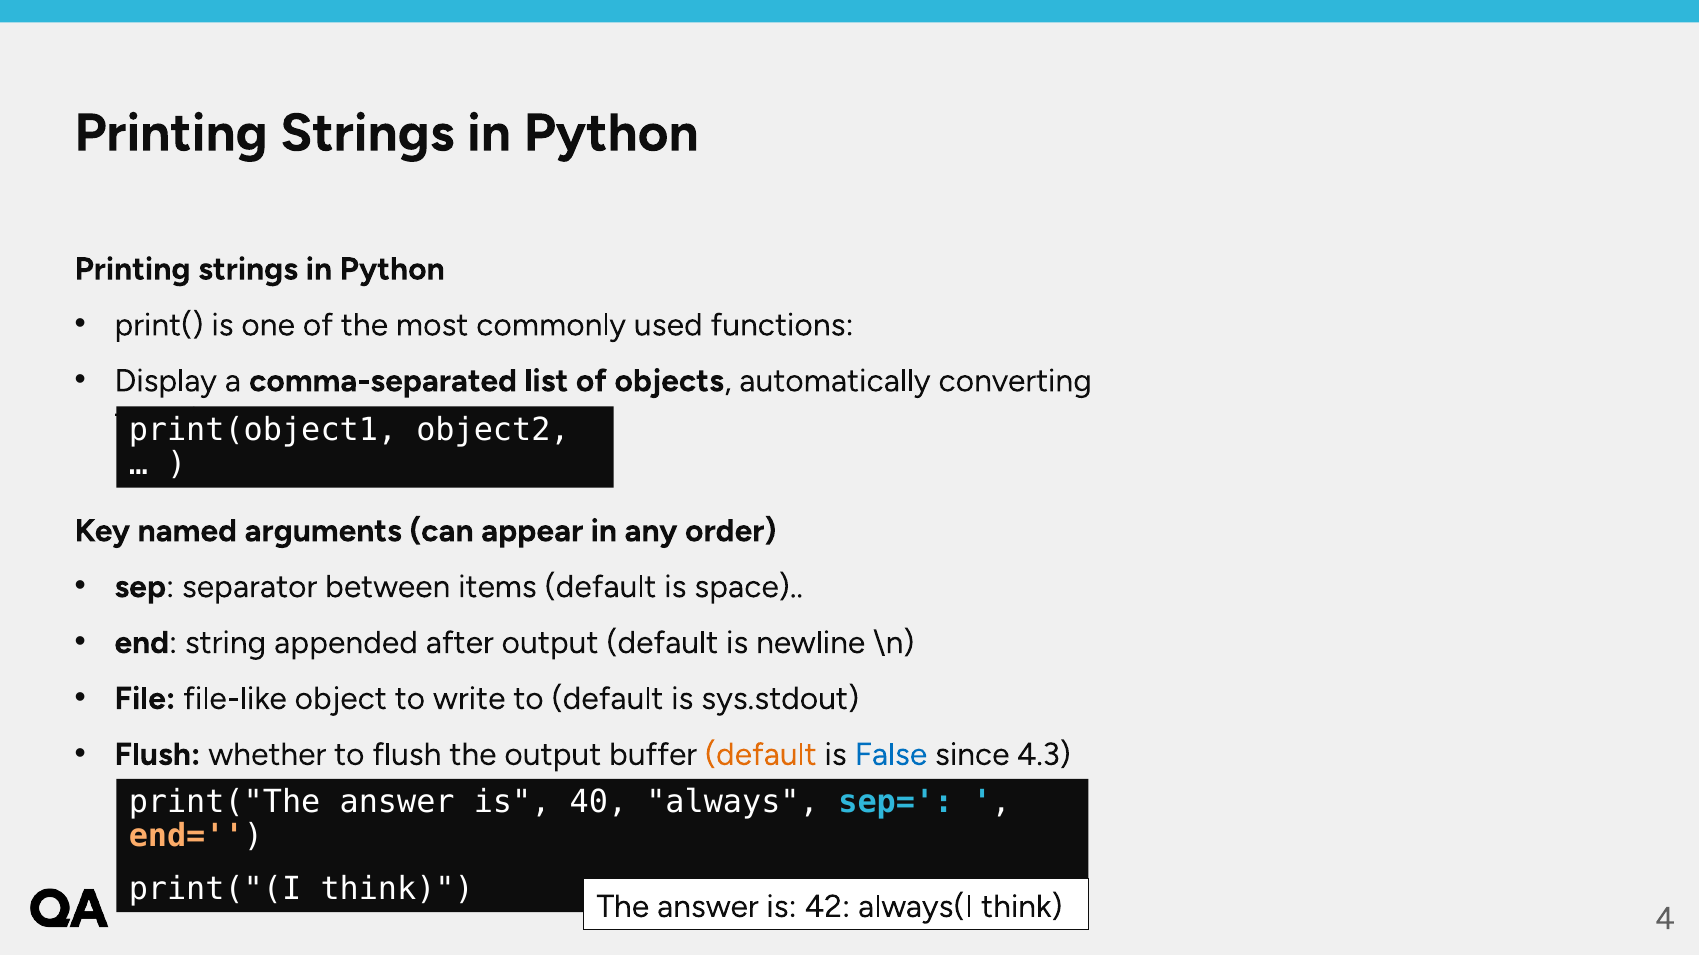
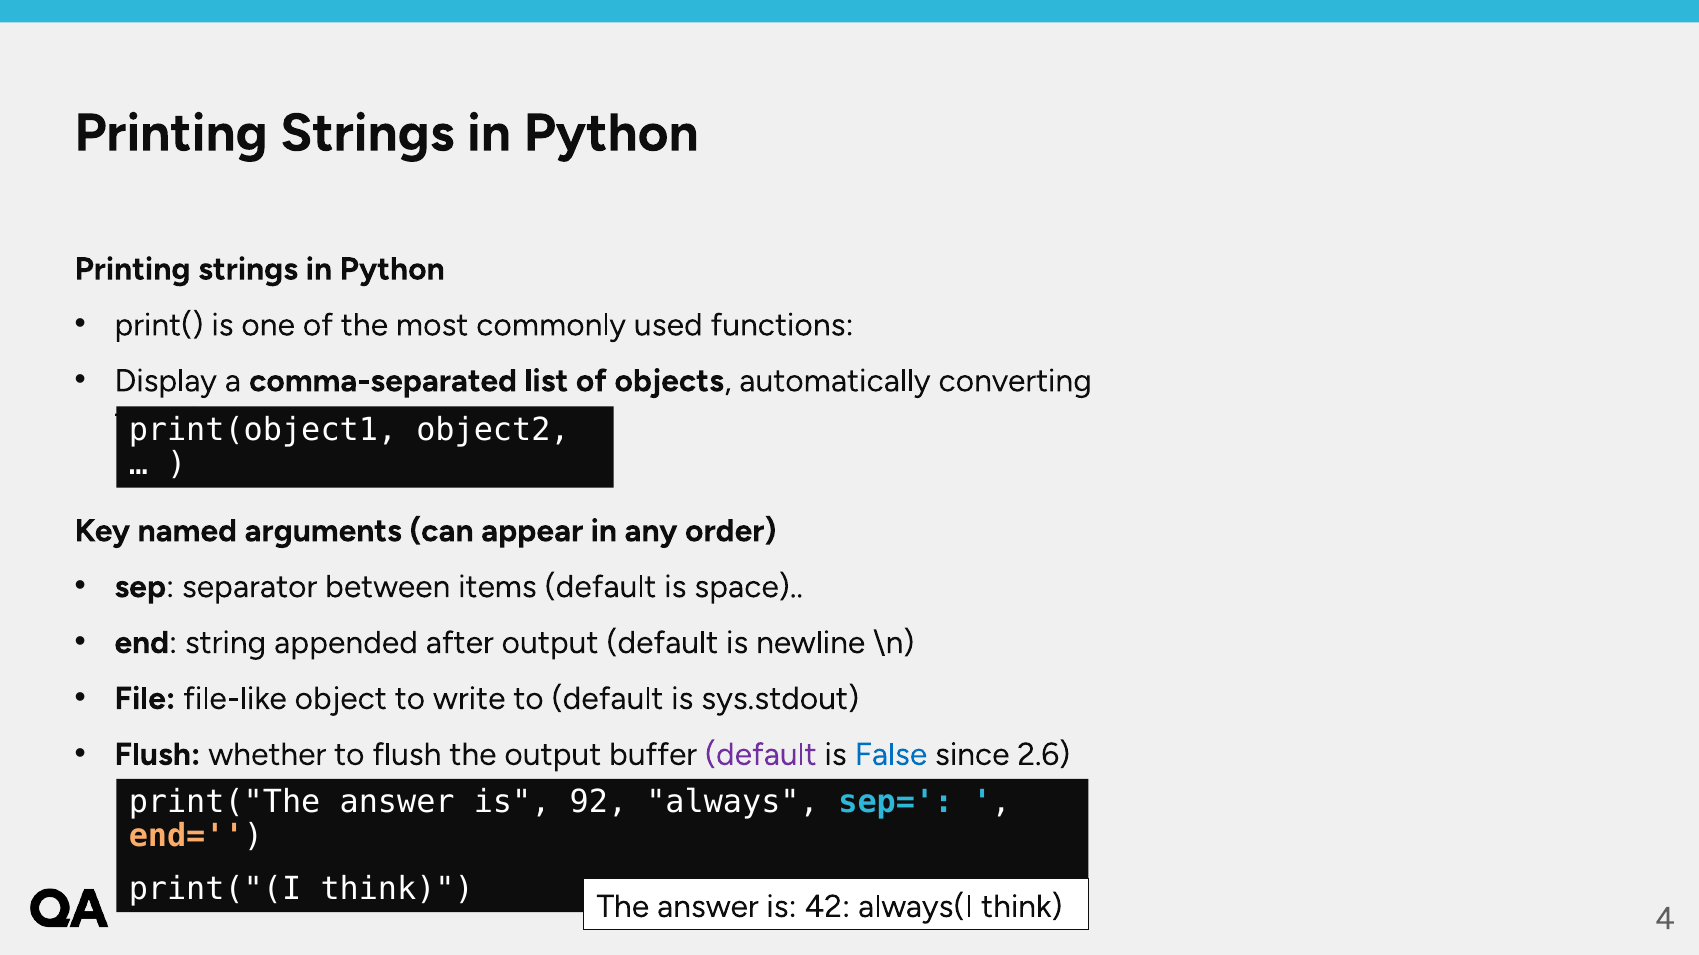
default colour: orange -> purple (761, 755)
4.3: 4.3 -> 2.6 (1044, 755)
40: 40 -> 92 (598, 803)
